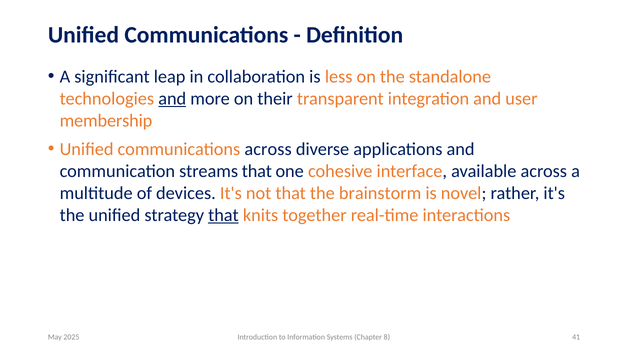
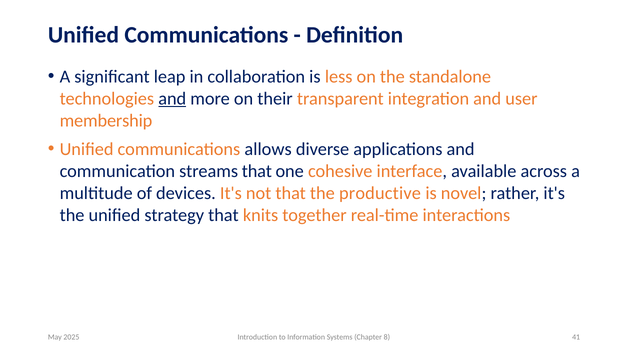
communications across: across -> allows (268, 149)
brainstorm: brainstorm -> productive (380, 193)
that underline: present -> none (223, 215)
